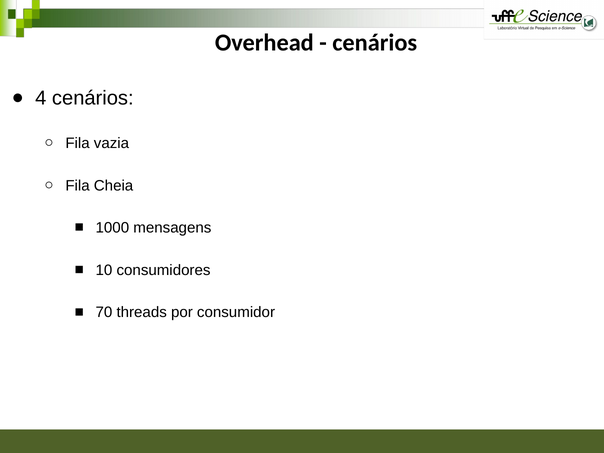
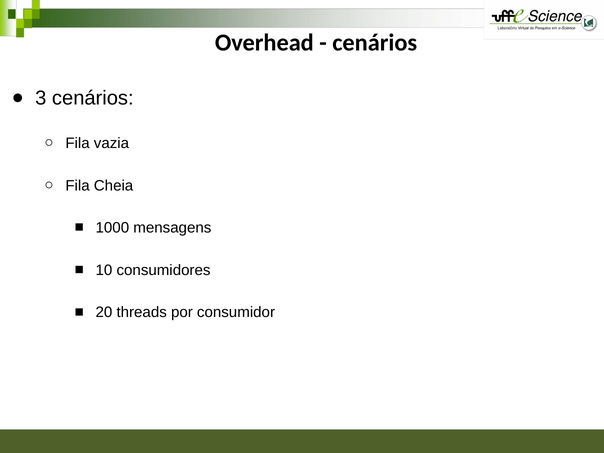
4: 4 -> 3 (41, 98)
70: 70 -> 20 (104, 312)
